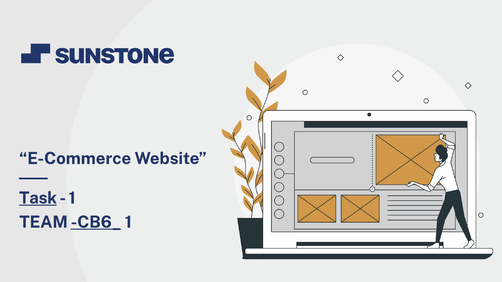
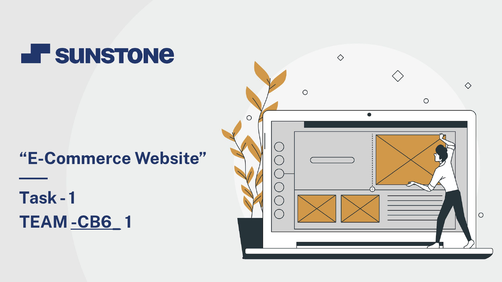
Task underline: present -> none (38, 198)
